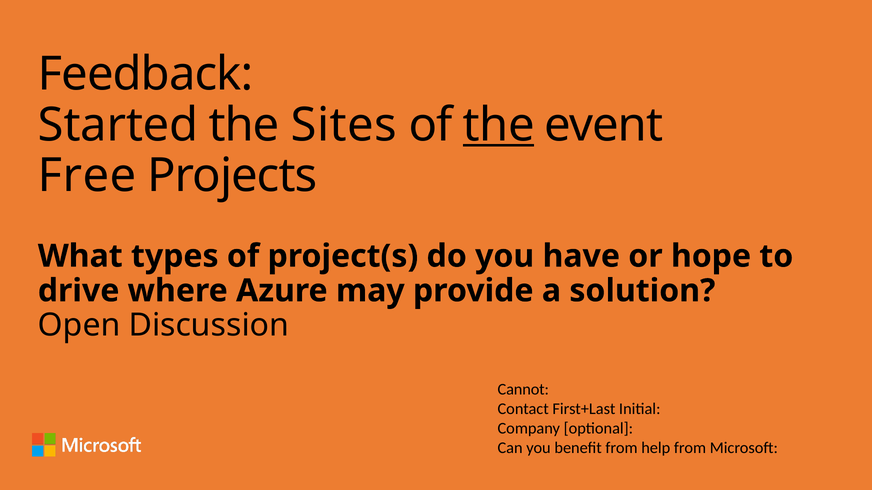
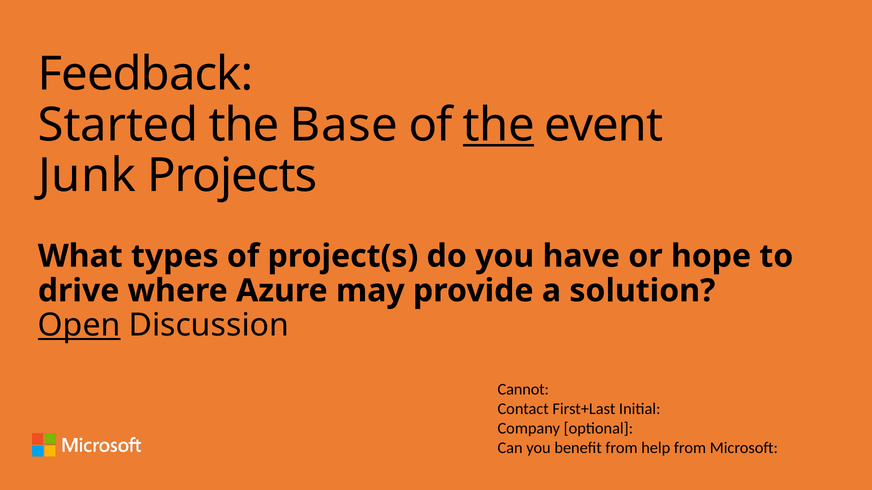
Sites: Sites -> Base (344, 125)
Free: Free -> Junk (87, 176)
Open underline: none -> present (79, 326)
